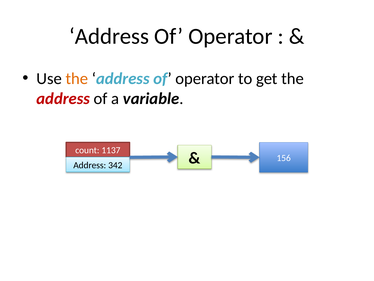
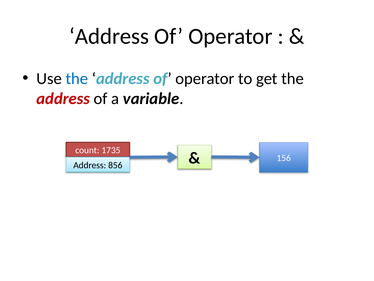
the colour: orange -> blue (77, 78)
1137: 1137 -> 1735 (111, 150)
342: 342 -> 856 (115, 165)
